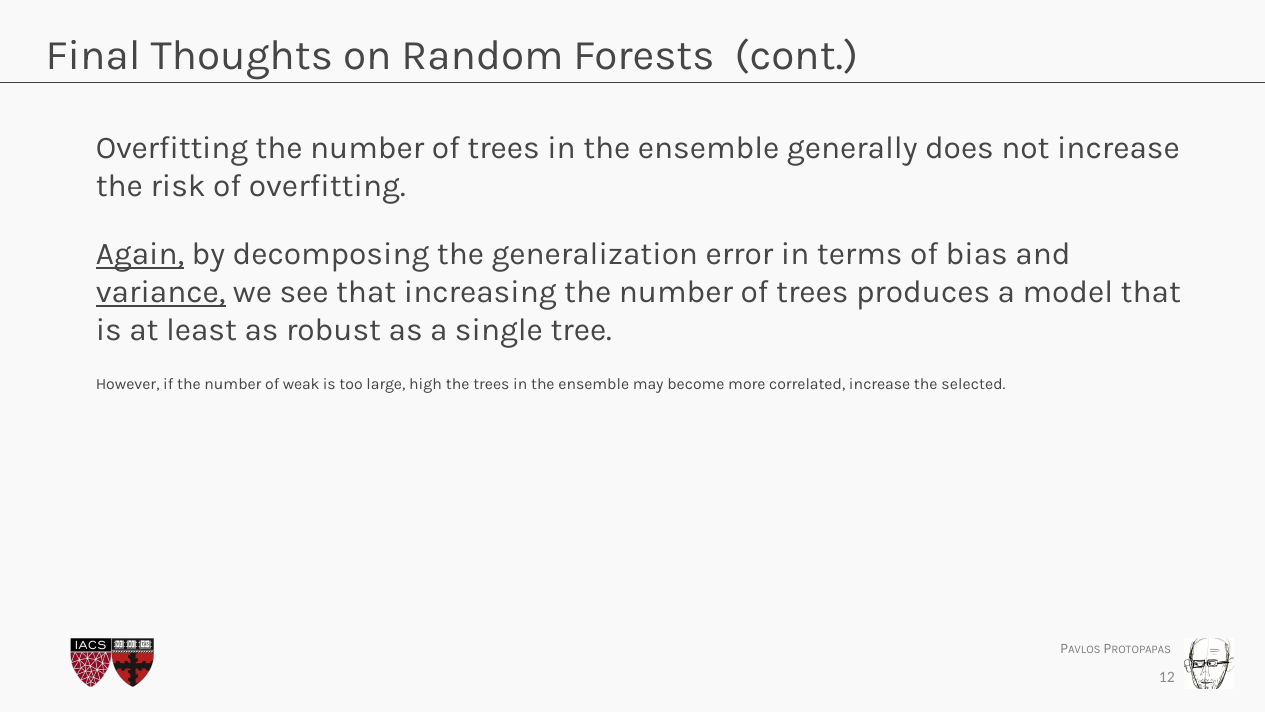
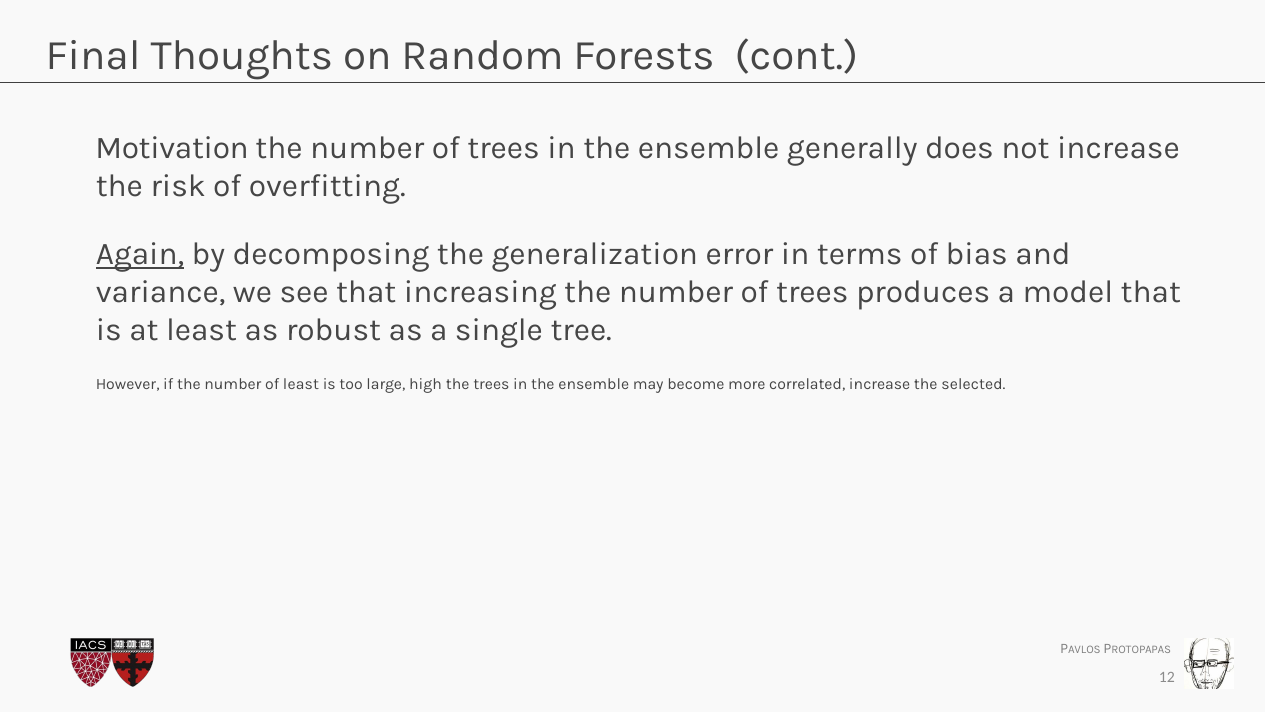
Overfitting: Overfitting -> Motivation (172, 148)
variance underline: present -> none (161, 292)
of weak: weak -> least (301, 384)
